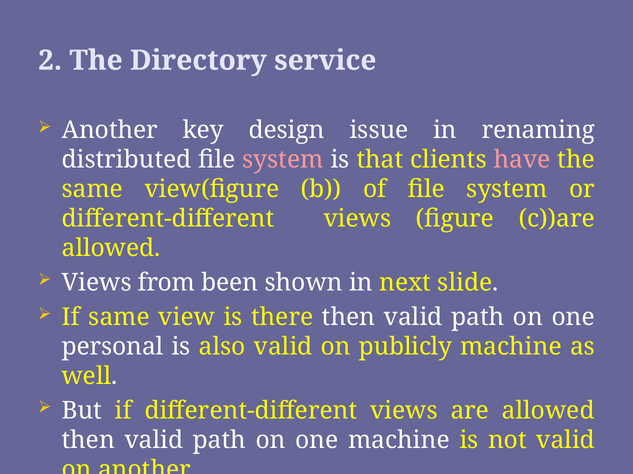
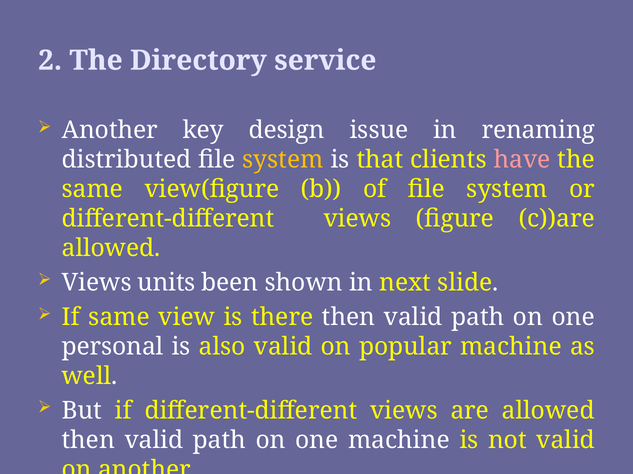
system colour: pink -> yellow (283, 160)
from: from -> units (166, 283)
publicly: publicly -> popular (405, 347)
